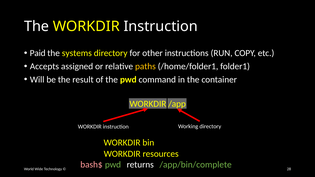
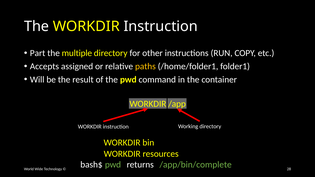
Paid: Paid -> Part (38, 53)
systems: systems -> multiple (77, 53)
bash$ colour: pink -> white (91, 165)
